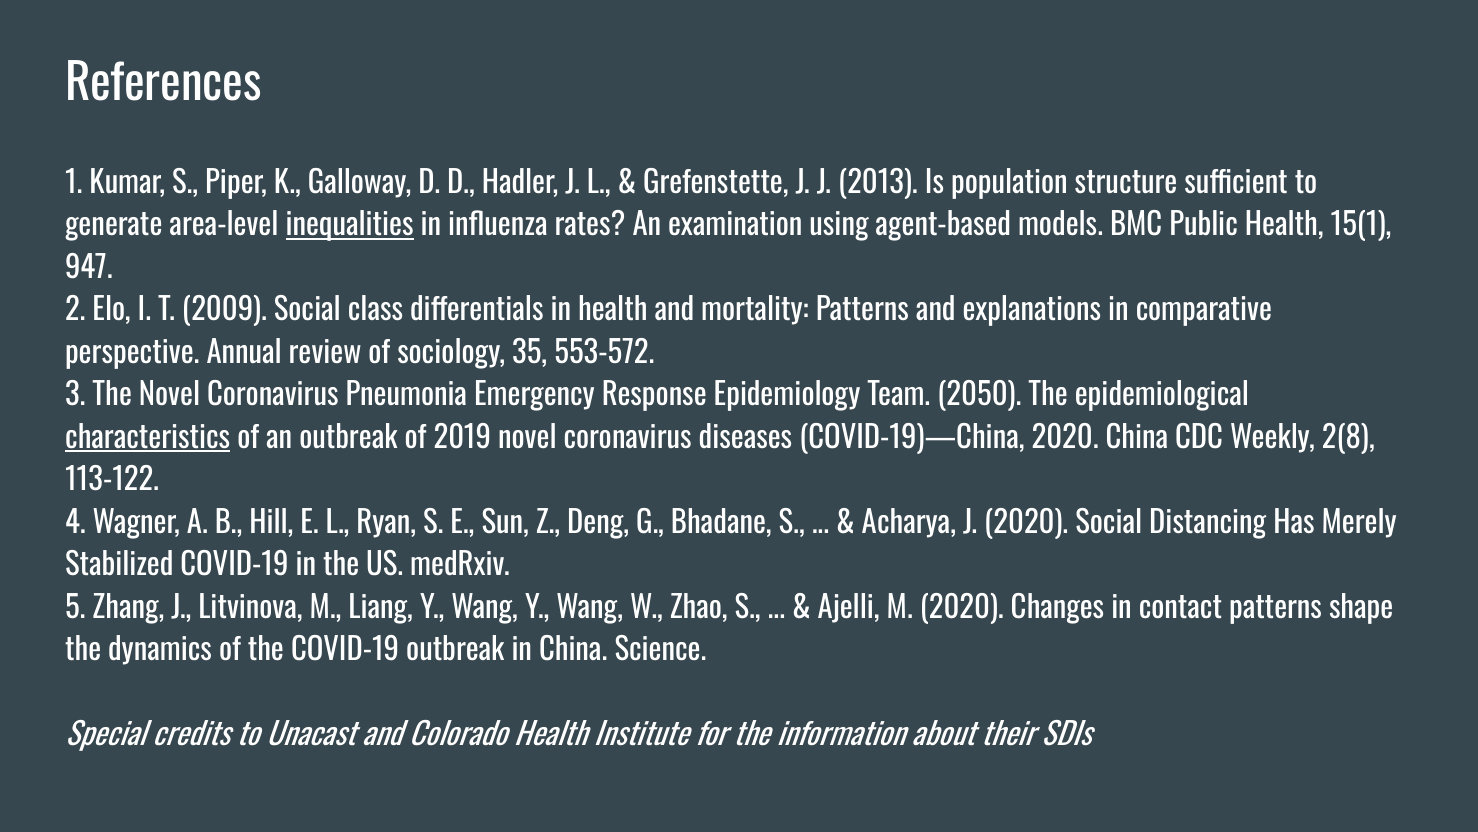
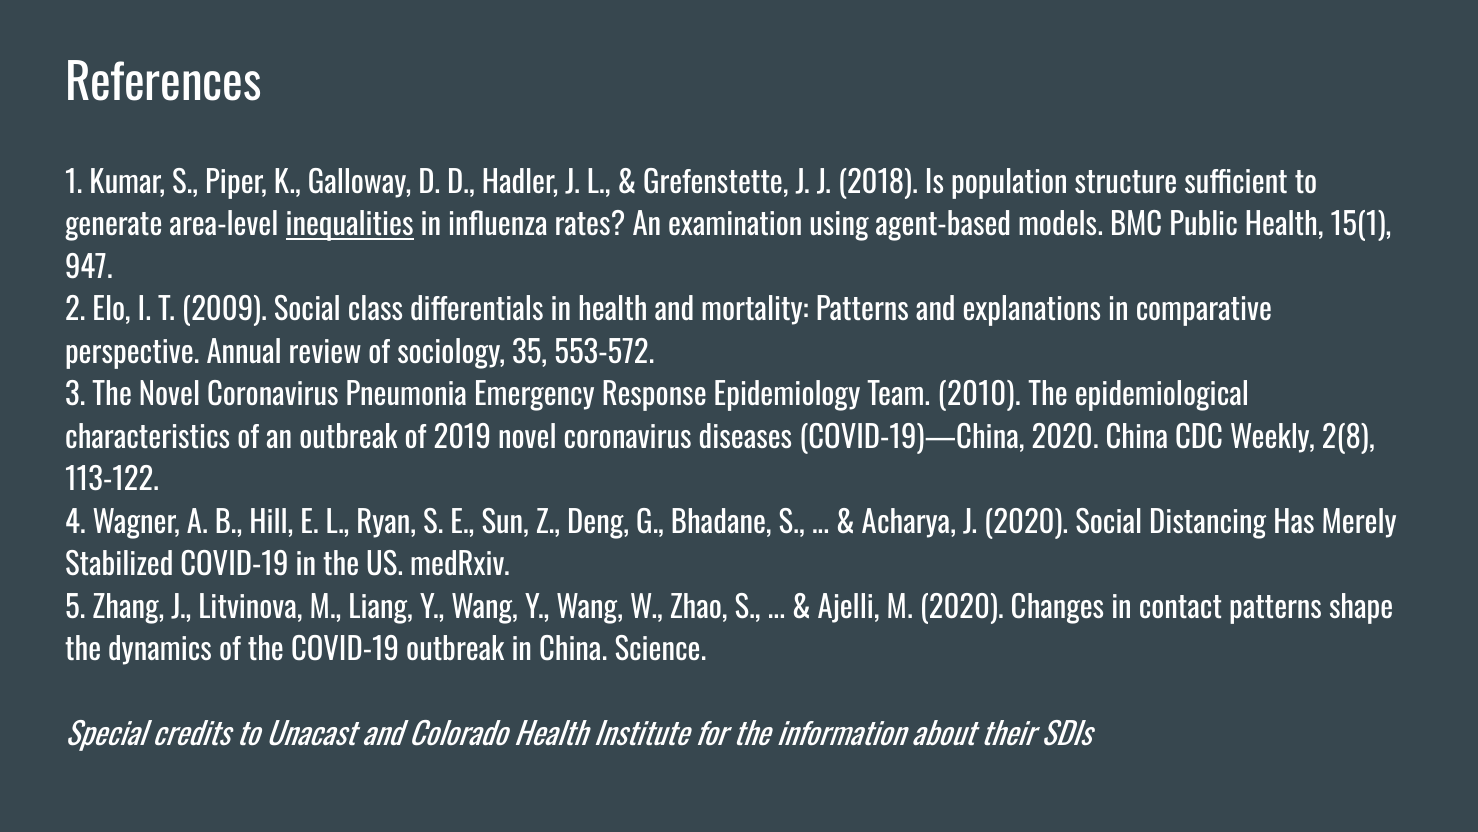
2013: 2013 -> 2018 (878, 183)
2050: 2050 -> 2010 (979, 395)
characteristics underline: present -> none (148, 438)
